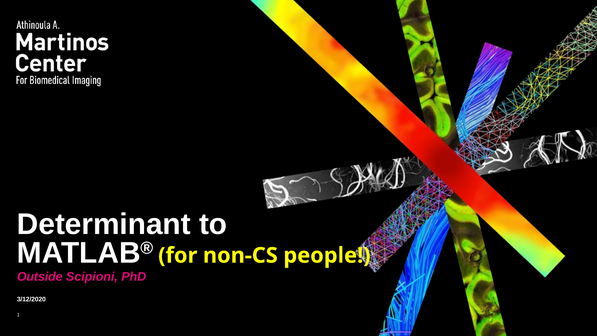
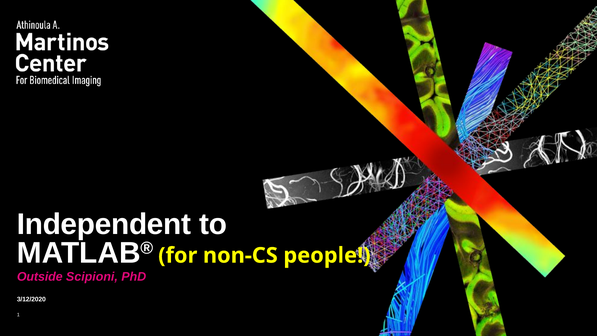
Determinant: Determinant -> Independent (104, 224)
